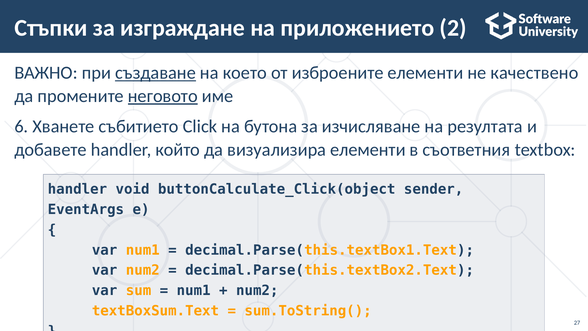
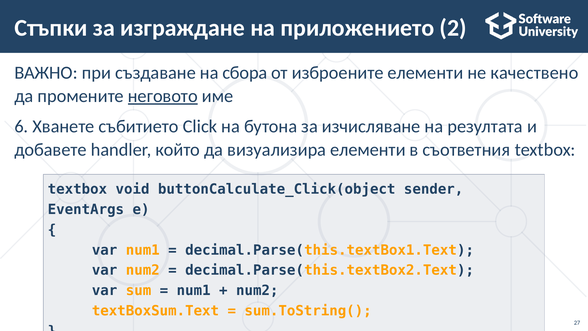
създаване underline: present -> none (156, 73)
което: което -> сбора (245, 73)
handler: handler -> textbox (77, 189)
